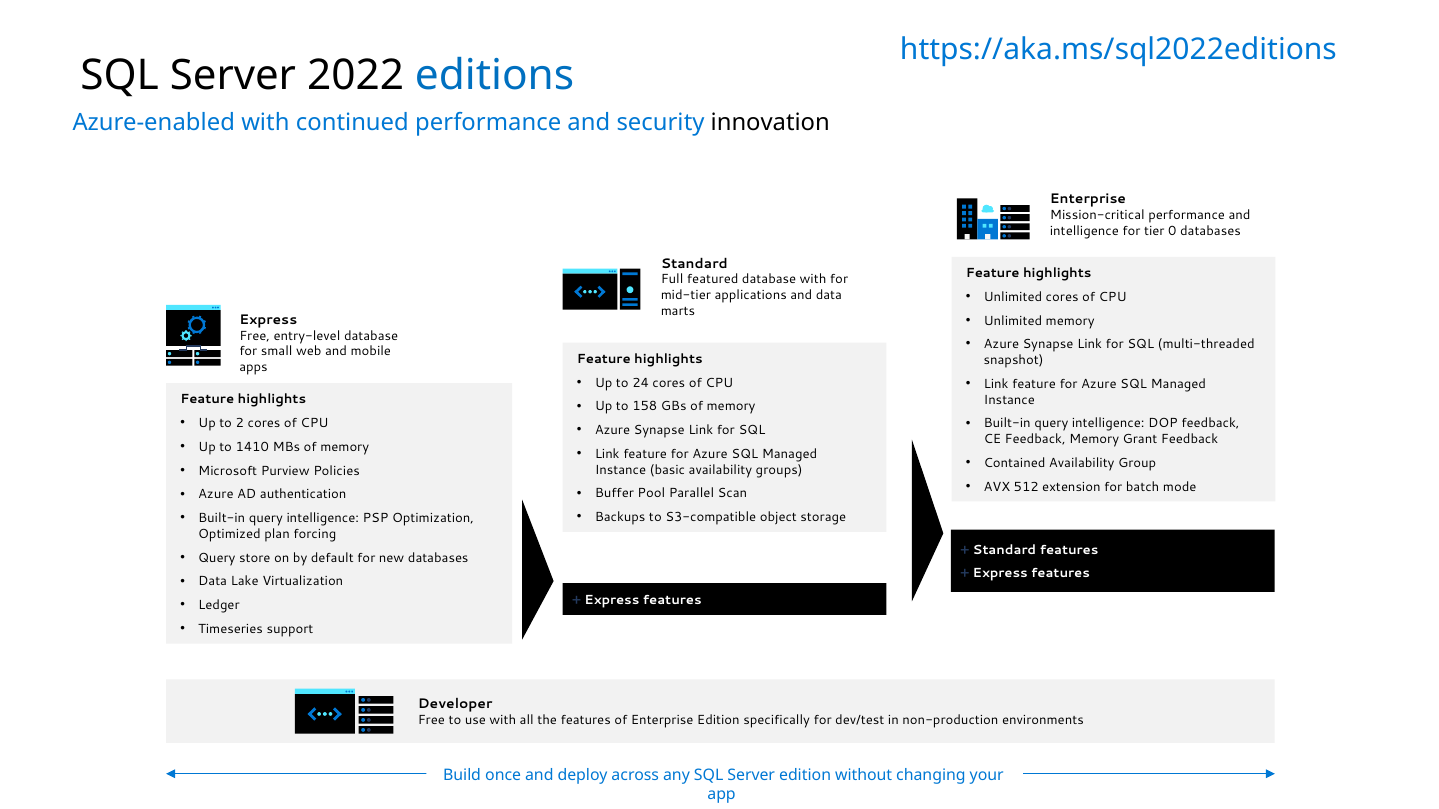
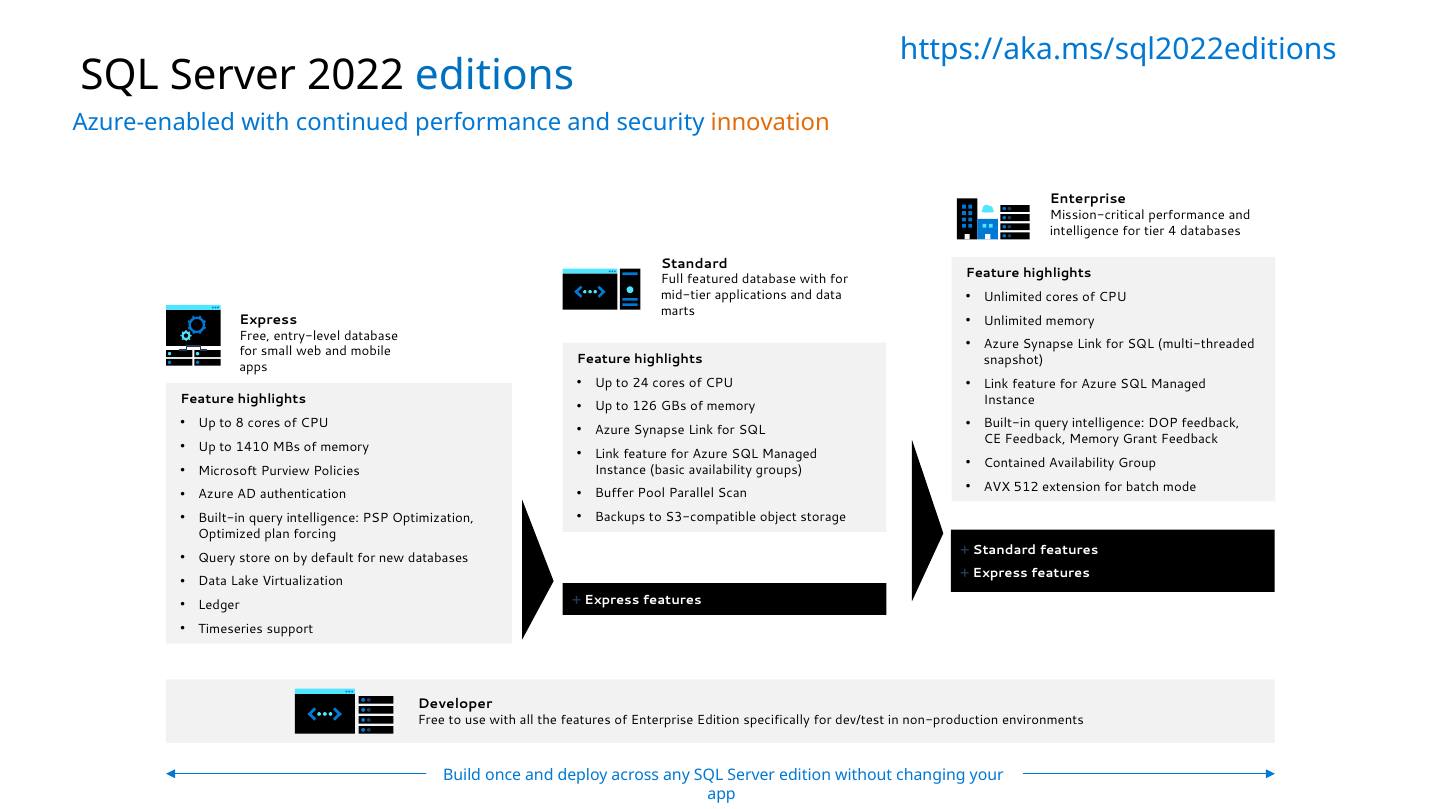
innovation colour: black -> orange (770, 123)
0: 0 -> 4 (1172, 231)
158: 158 -> 126 (645, 407)
2: 2 -> 8 (240, 423)
